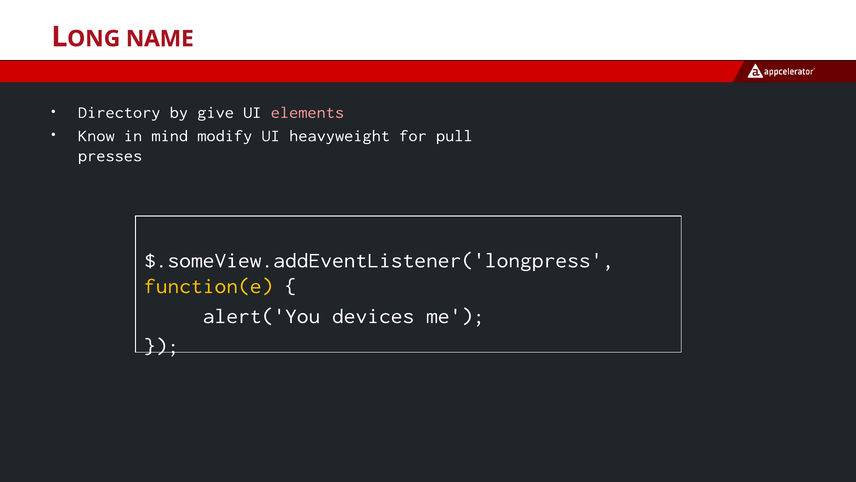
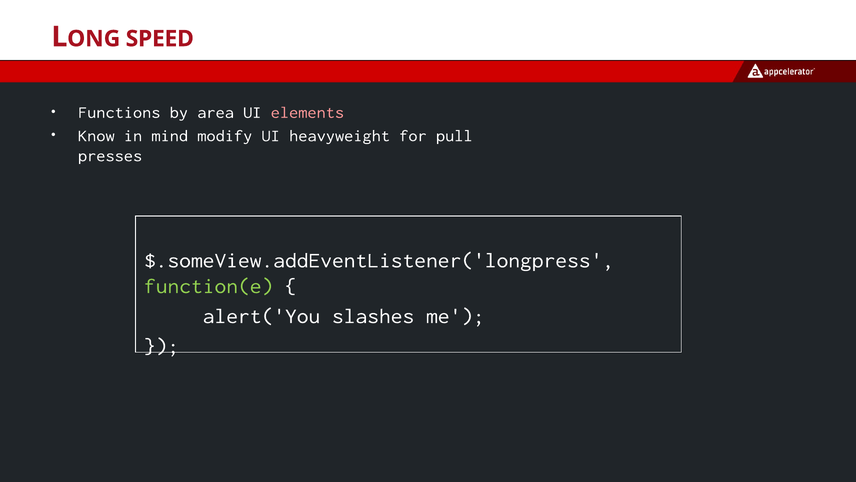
NAME: NAME -> SPEED (160, 39)
Directory: Directory -> Functions (119, 112)
give: give -> area (216, 112)
function(e colour: yellow -> light green (209, 286)
devices: devices -> slashes (373, 316)
